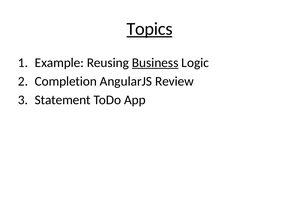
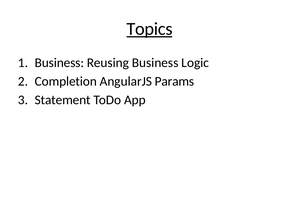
Example: Example -> Business (59, 63)
Business underline: present -> none (155, 63)
Review: Review -> Params (174, 81)
